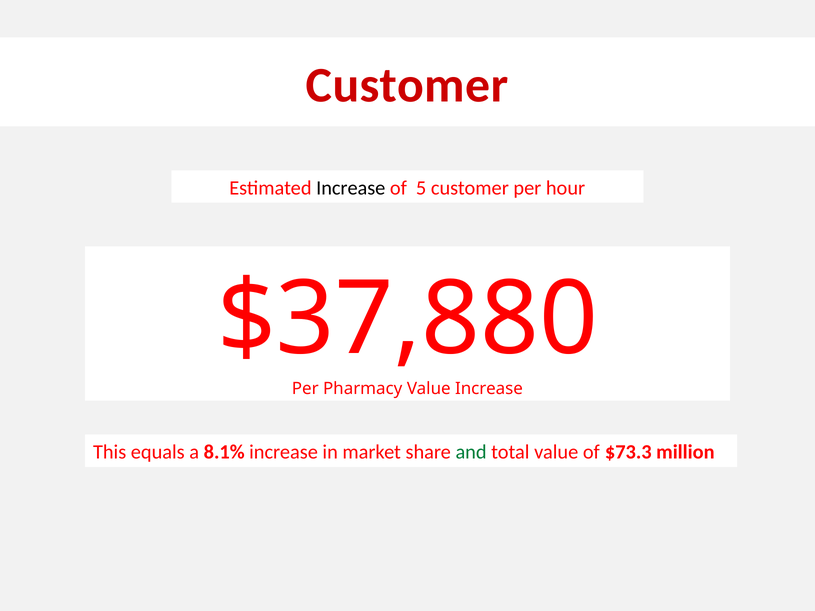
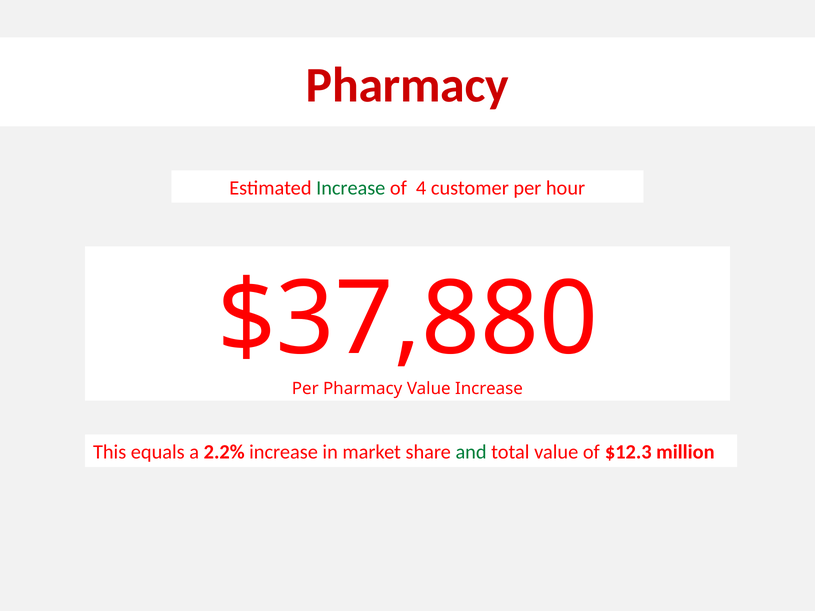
Customer: Customer -> Pharmacy (407, 85)
Increase colour: black -> green (351, 188)
5: 5 -> 4 (421, 188)
8.1%: 8.1% -> 2.2% (224, 452)
$73.3: $73.3 -> $12.3 (628, 452)
